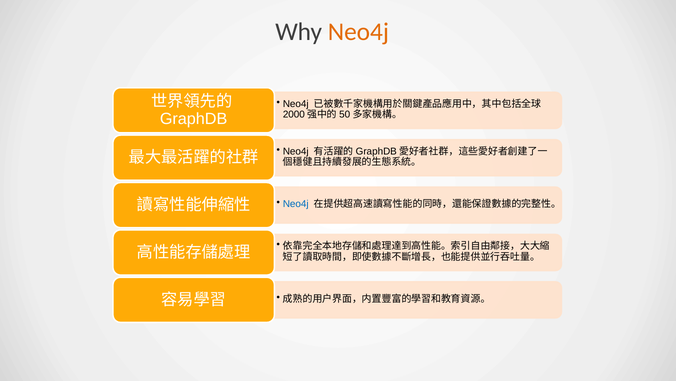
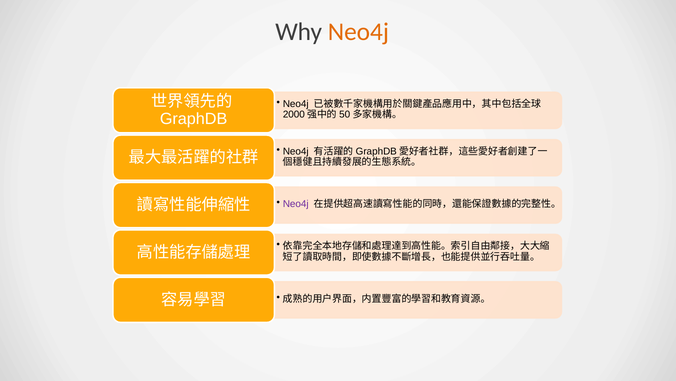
Neo4j colour: blue -> purple (296, 204)
